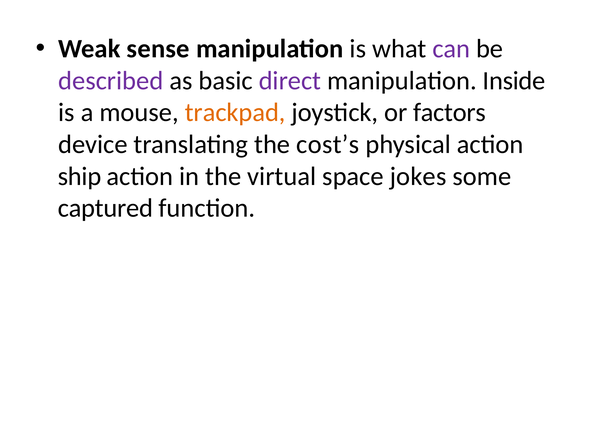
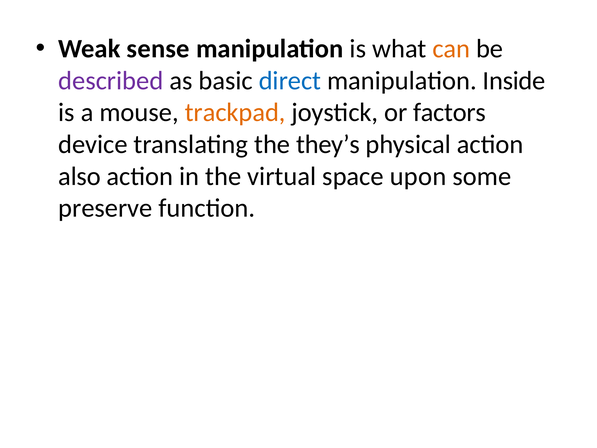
can colour: purple -> orange (451, 49)
direct colour: purple -> blue (290, 81)
cost’s: cost’s -> they’s (328, 144)
ship: ship -> also (79, 176)
jokes: jokes -> upon (418, 176)
captured: captured -> preserve (105, 208)
